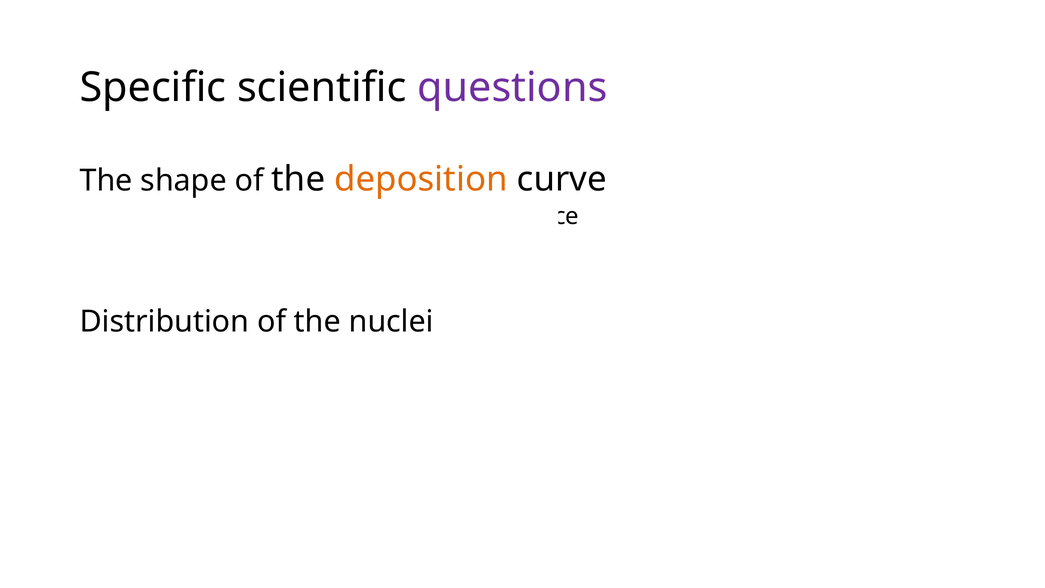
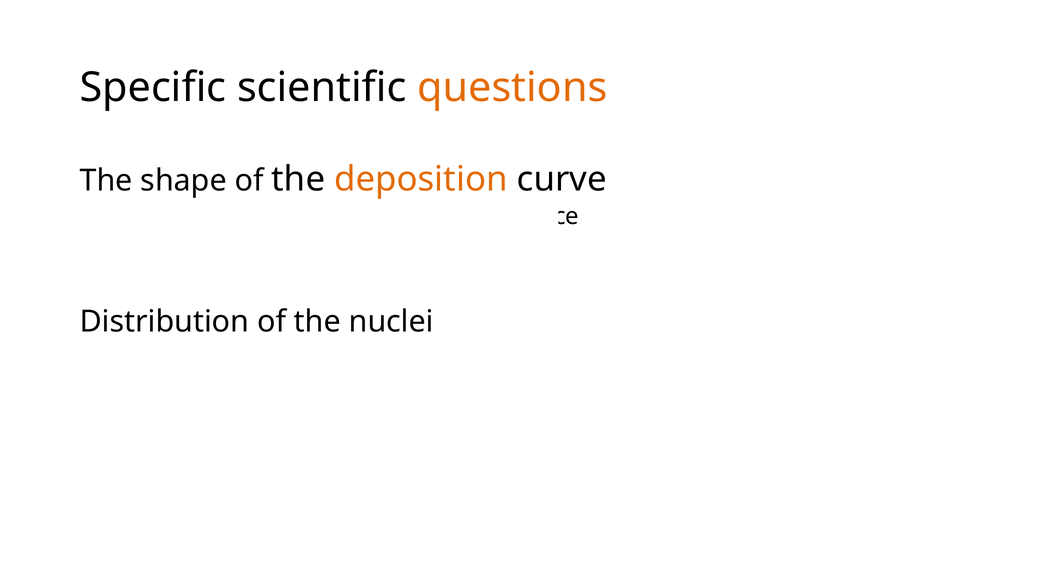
questions colour: purple -> orange (512, 88)
